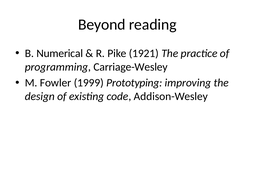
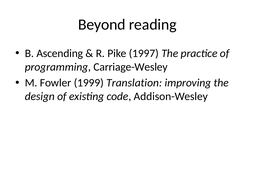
Numerical: Numerical -> Ascending (60, 53)
1921: 1921 -> 1997 (144, 53)
Prototyping: Prototyping -> Translation (134, 83)
